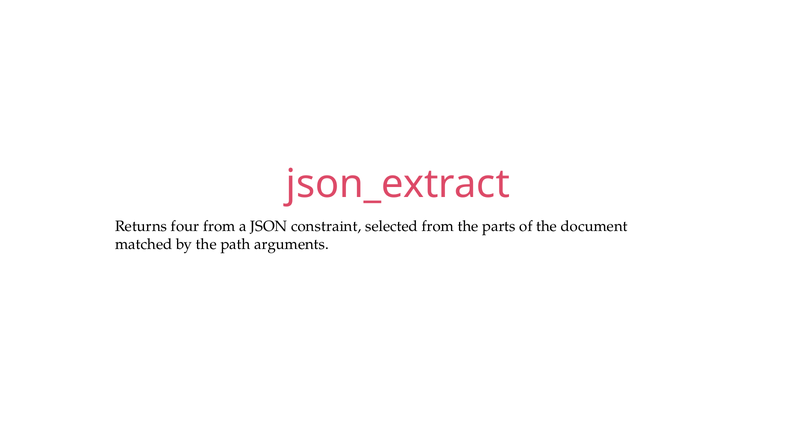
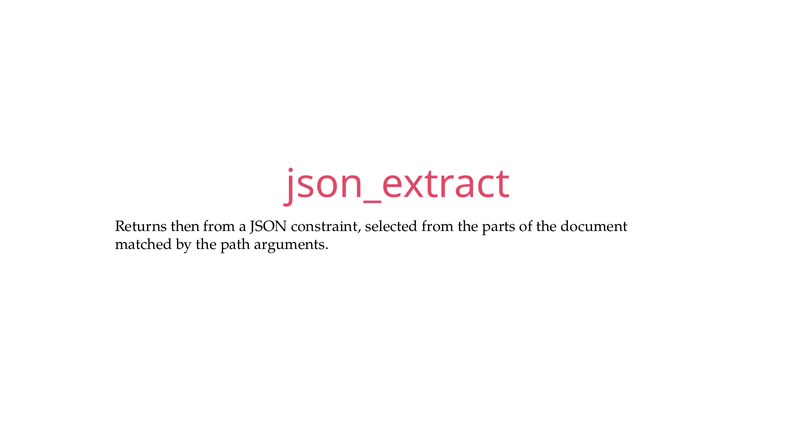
four: four -> then (185, 226)
